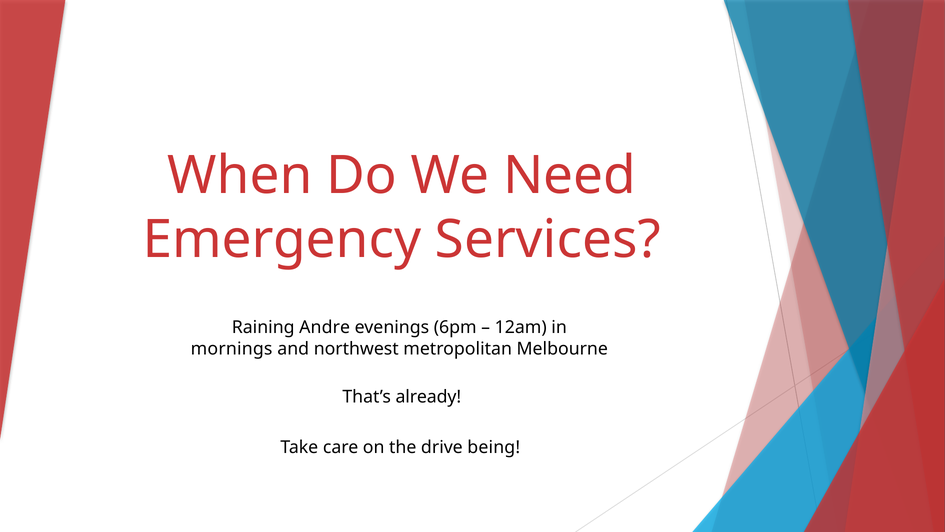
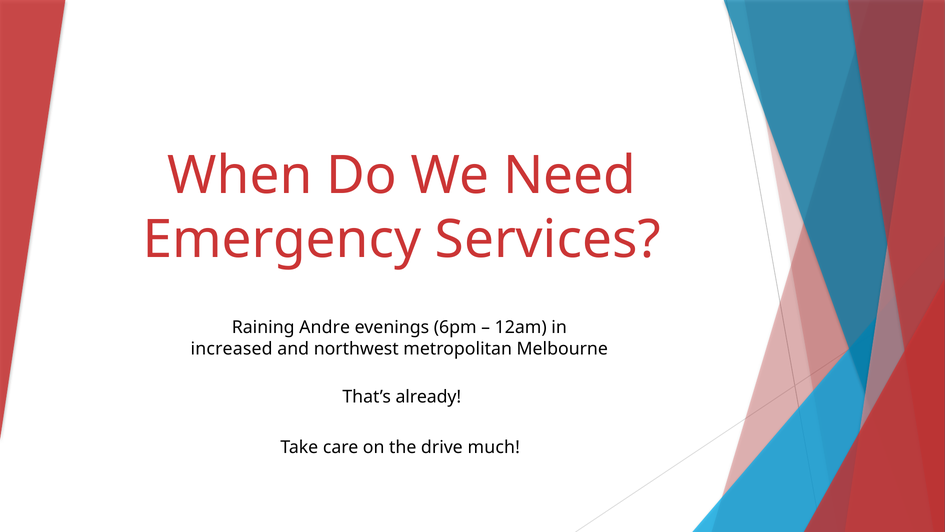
mornings: mornings -> increased (232, 349)
being: being -> much (494, 447)
